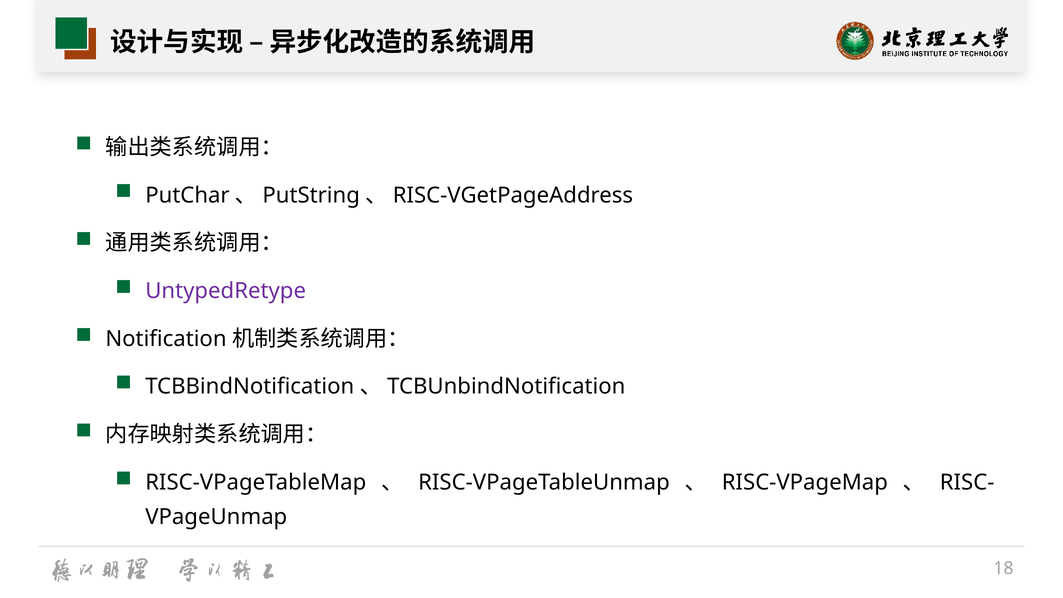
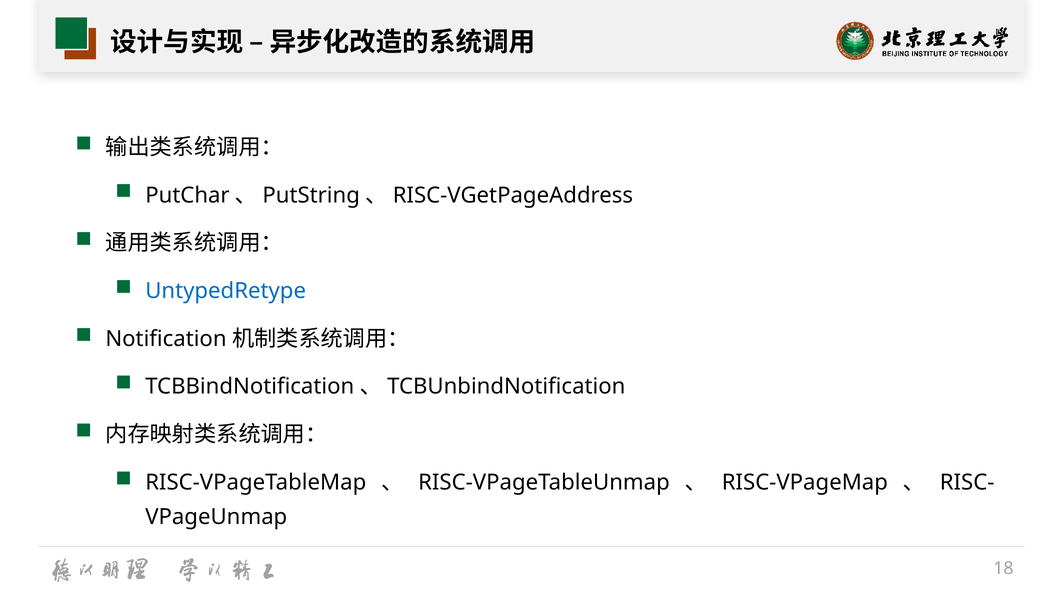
UntypedRetype colour: purple -> blue (226, 291)
